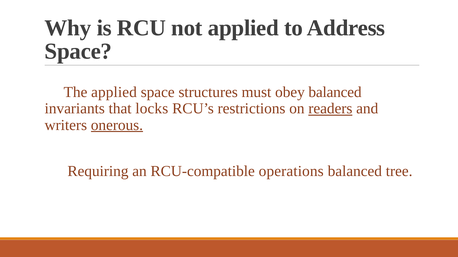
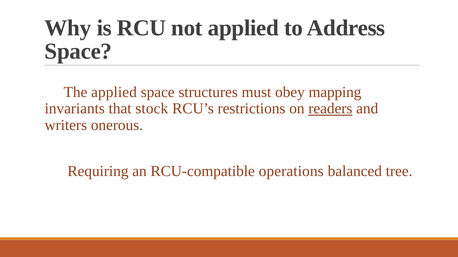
obey balanced: balanced -> mapping (335, 92)
locks: locks -> stock (152, 109)
onerous underline: present -> none (117, 125)
